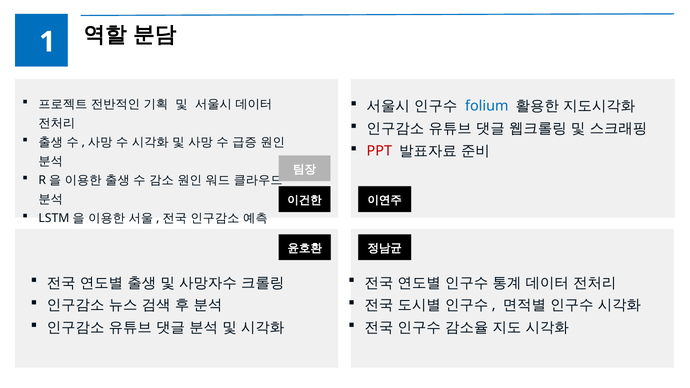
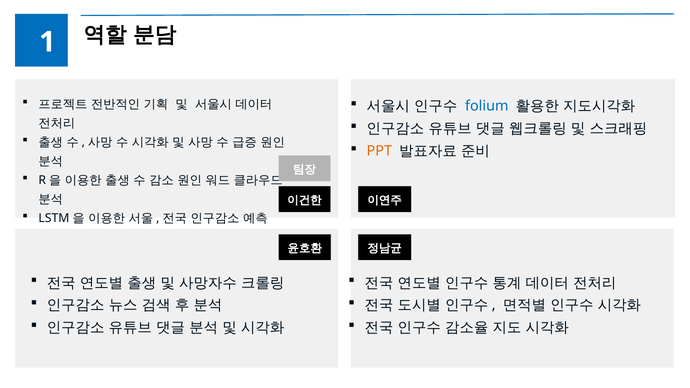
PPT colour: red -> orange (379, 151)
